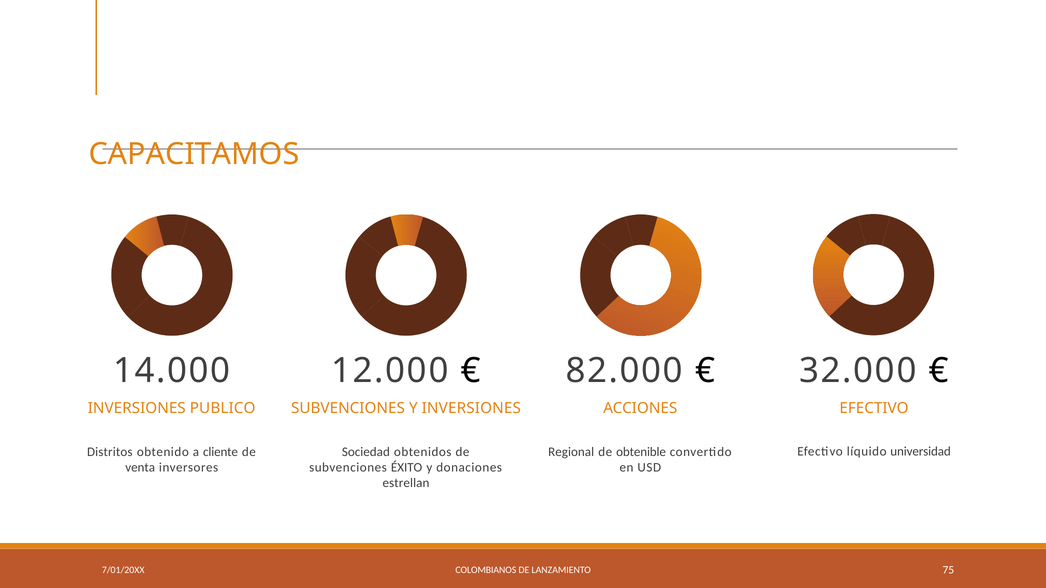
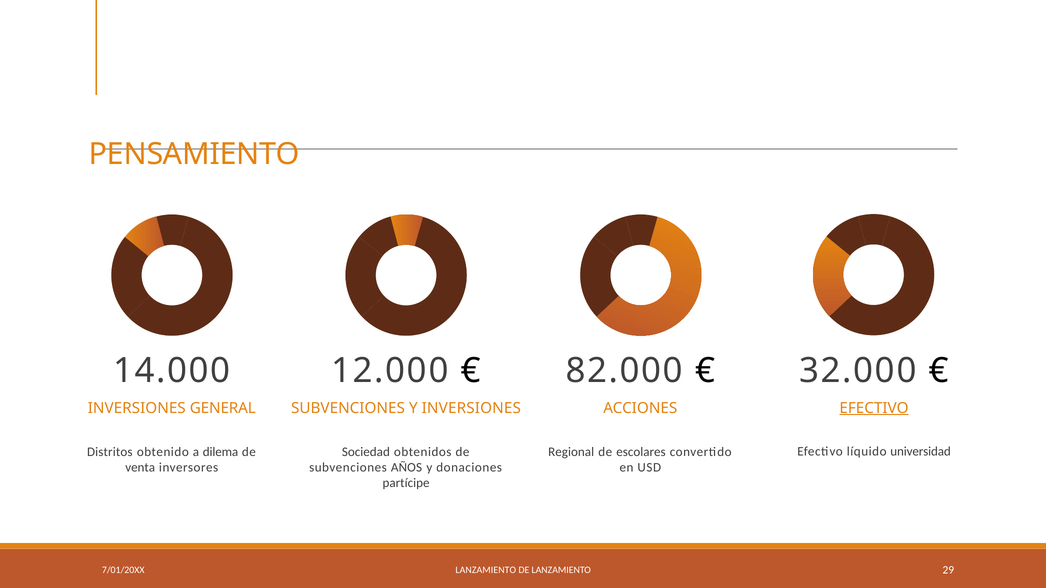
CAPACITAMOS: CAPACITAMOS -> PENSAMIENTO (194, 154)
PUBLICO: PUBLICO -> GENERAL (223, 408)
EFECTIVO underline: none -> present (874, 408)
cliente: cliente -> dilema (220, 452)
obtenible: obtenible -> escolares (641, 452)
ÉXITO: ÉXITO -> AÑOS (407, 468)
estrellan: estrellan -> partícipe (406, 483)
7/01/20XX COLOMBIANOS: COLOMBIANOS -> LANZAMIENTO (486, 571)
75: 75 -> 29 (948, 571)
